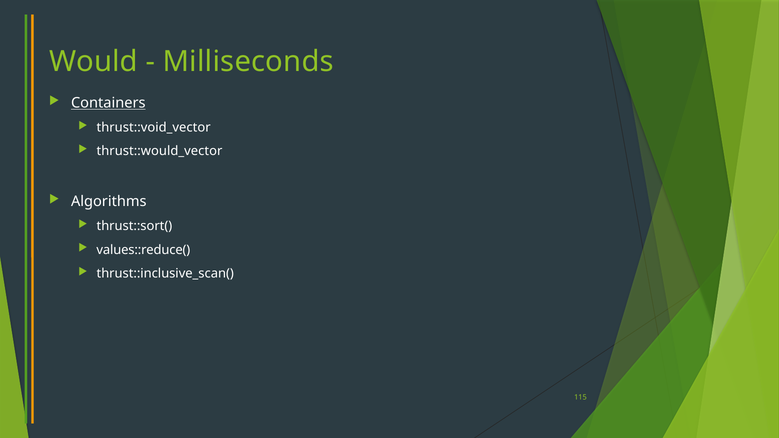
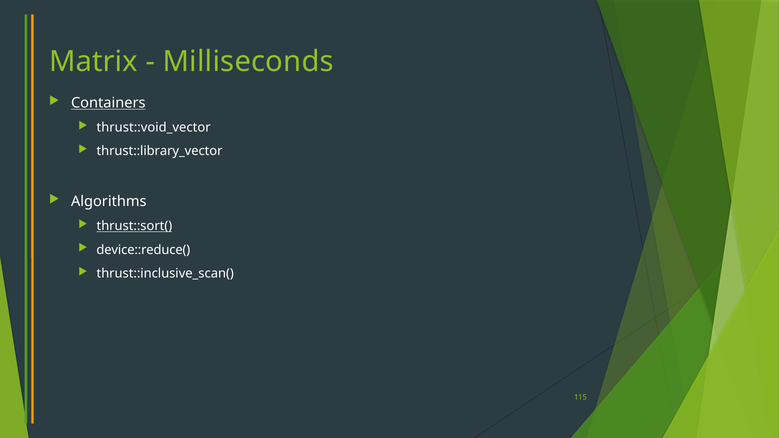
Would: Would -> Matrix (94, 61)
thrust::would_vector: thrust::would_vector -> thrust::library_vector (160, 151)
thrust::sort( underline: none -> present (134, 226)
values::reduce(: values::reduce( -> device::reduce( (143, 250)
